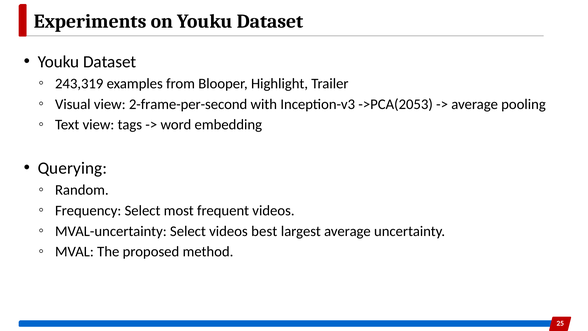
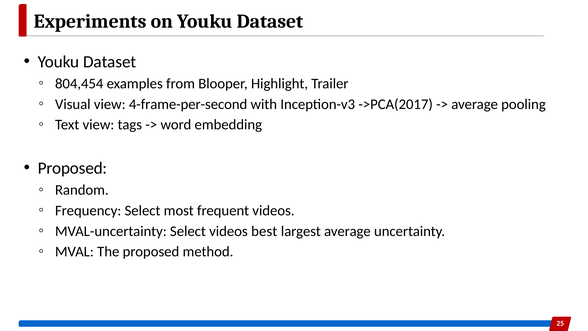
243,319: 243,319 -> 804,454 (79, 84)
2-frame-per-second: 2-frame-per-second -> 4-frame-per-second (188, 104)
->PCA(2053: ->PCA(2053 -> ->PCA(2017 (396, 104)
Querying: Querying -> Proposed (72, 168)
